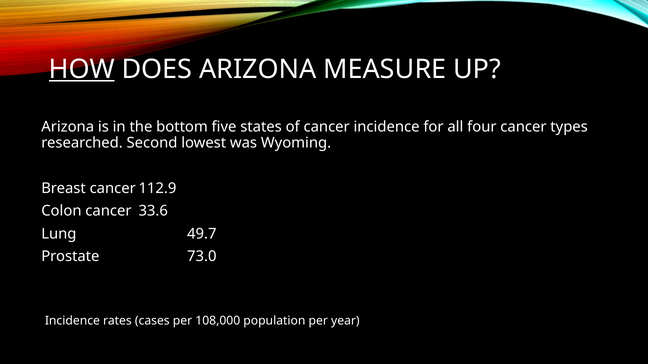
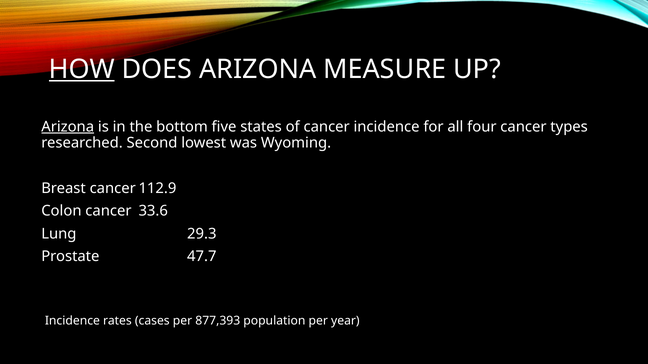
Arizona underline: none -> present (68, 127)
49.7: 49.7 -> 29.3 (202, 234)
73.0: 73.0 -> 47.7 (202, 257)
108,000: 108,000 -> 877,393 (218, 321)
